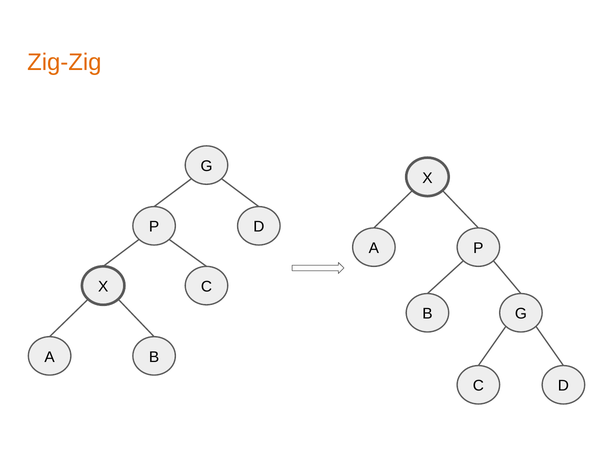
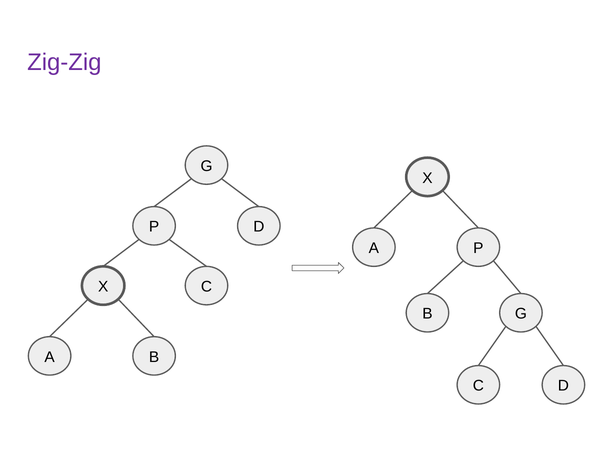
Zig-Zig colour: orange -> purple (64, 62)
